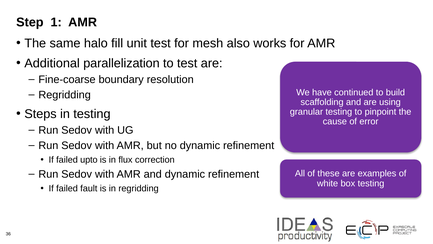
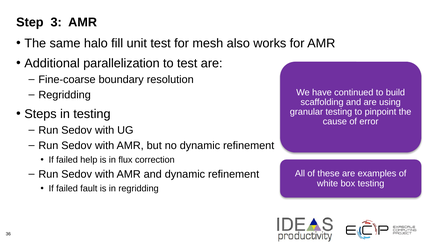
1: 1 -> 3 (56, 22)
upto: upto -> help (89, 160)
